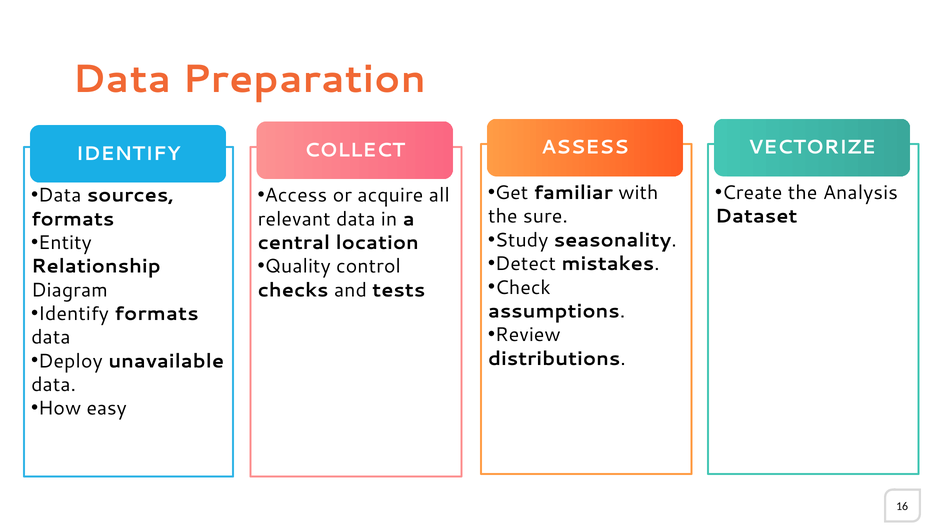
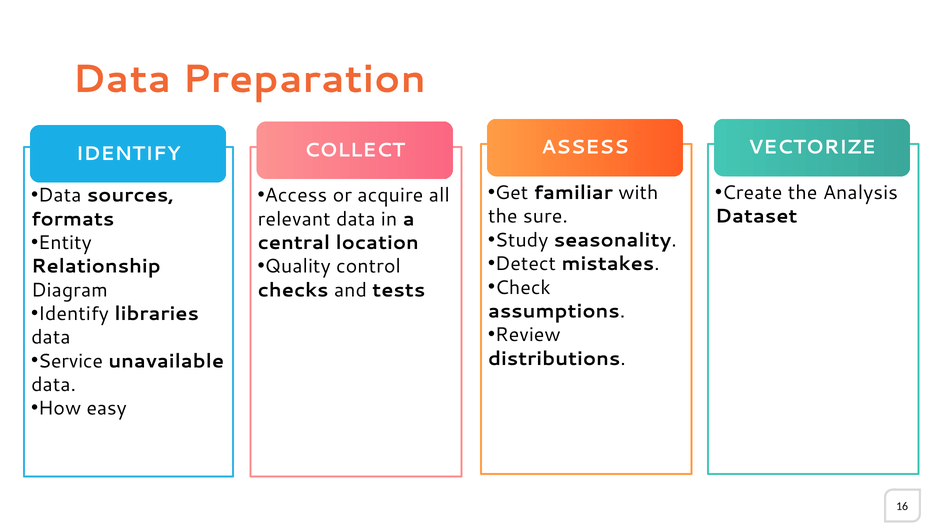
Identify formats: formats -> libraries (157, 313)
Deploy: Deploy -> Service (71, 361)
